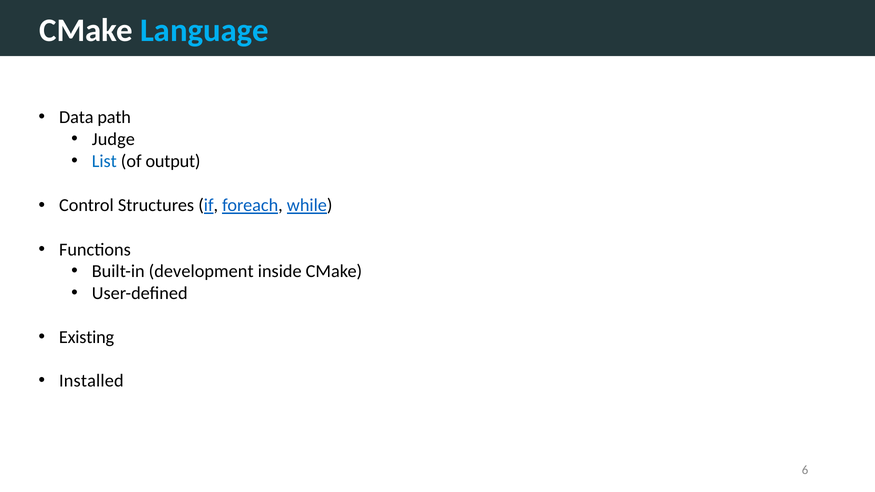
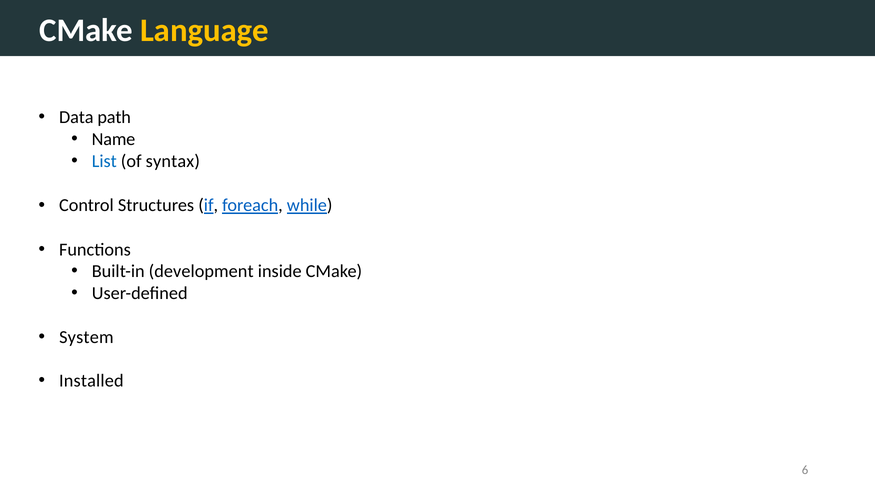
Language colour: light blue -> yellow (205, 30)
Judge: Judge -> Name (114, 139)
output: output -> syntax (173, 161)
Existing: Existing -> System (86, 337)
